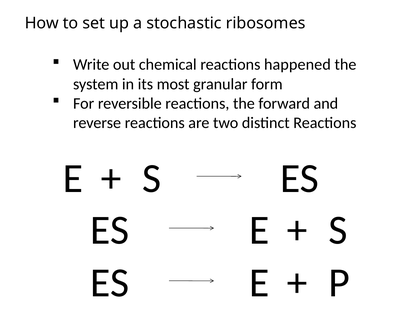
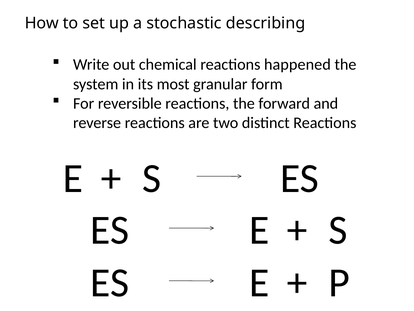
ribosomes: ribosomes -> describing (266, 23)
